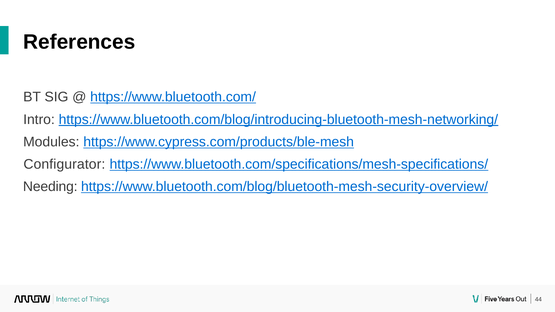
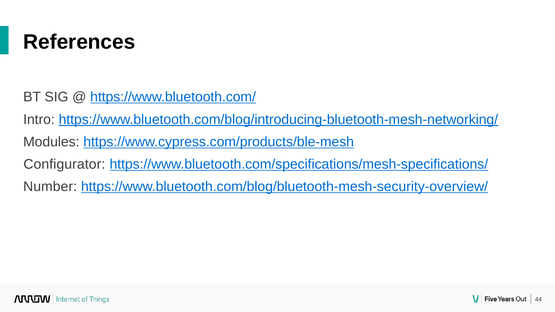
Needing: Needing -> Number (50, 187)
